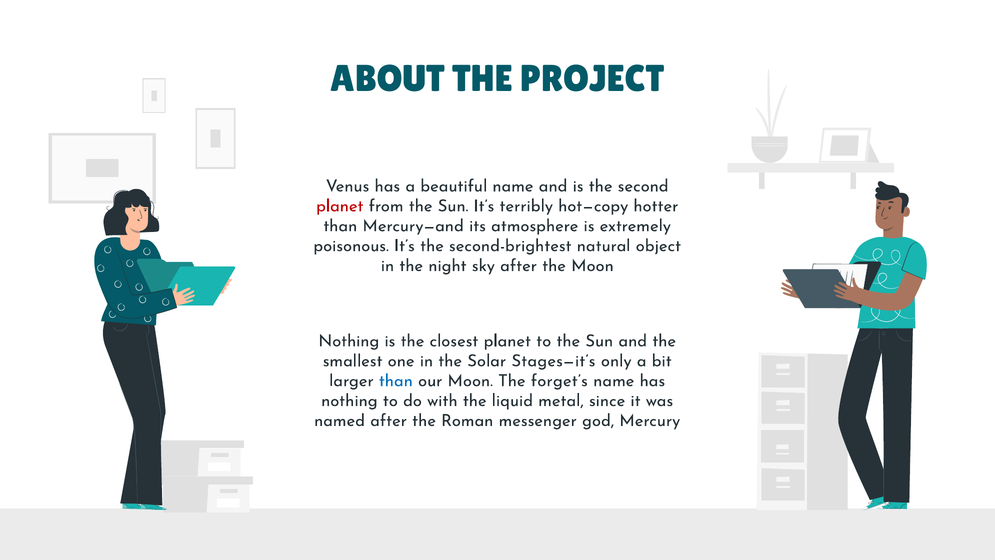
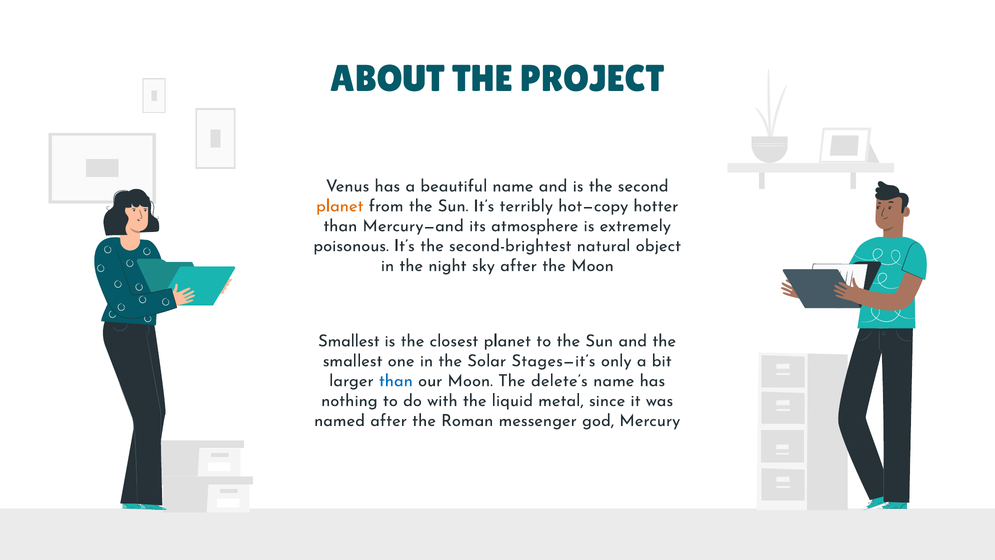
planet colour: red -> orange (340, 206)
Nothing: Nothing -> Smallest (349, 341)
forget’s: forget’s -> delete’s (559, 381)
